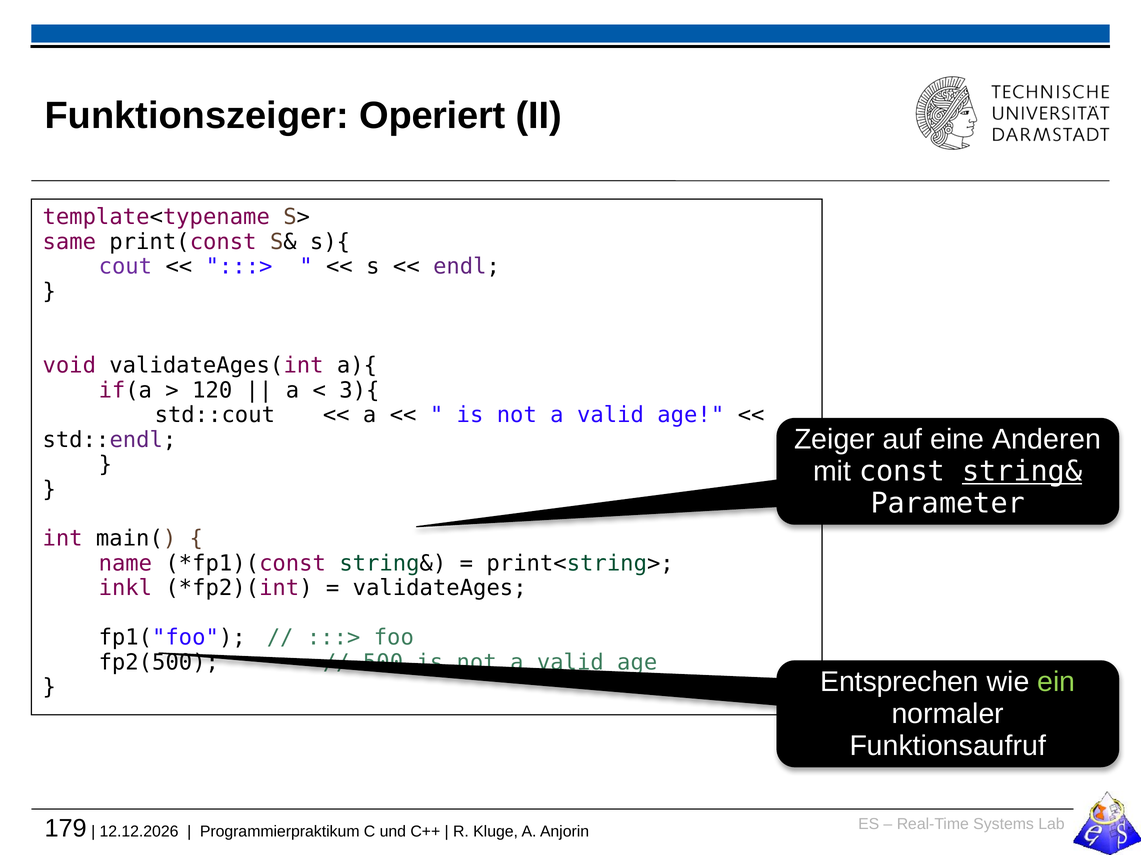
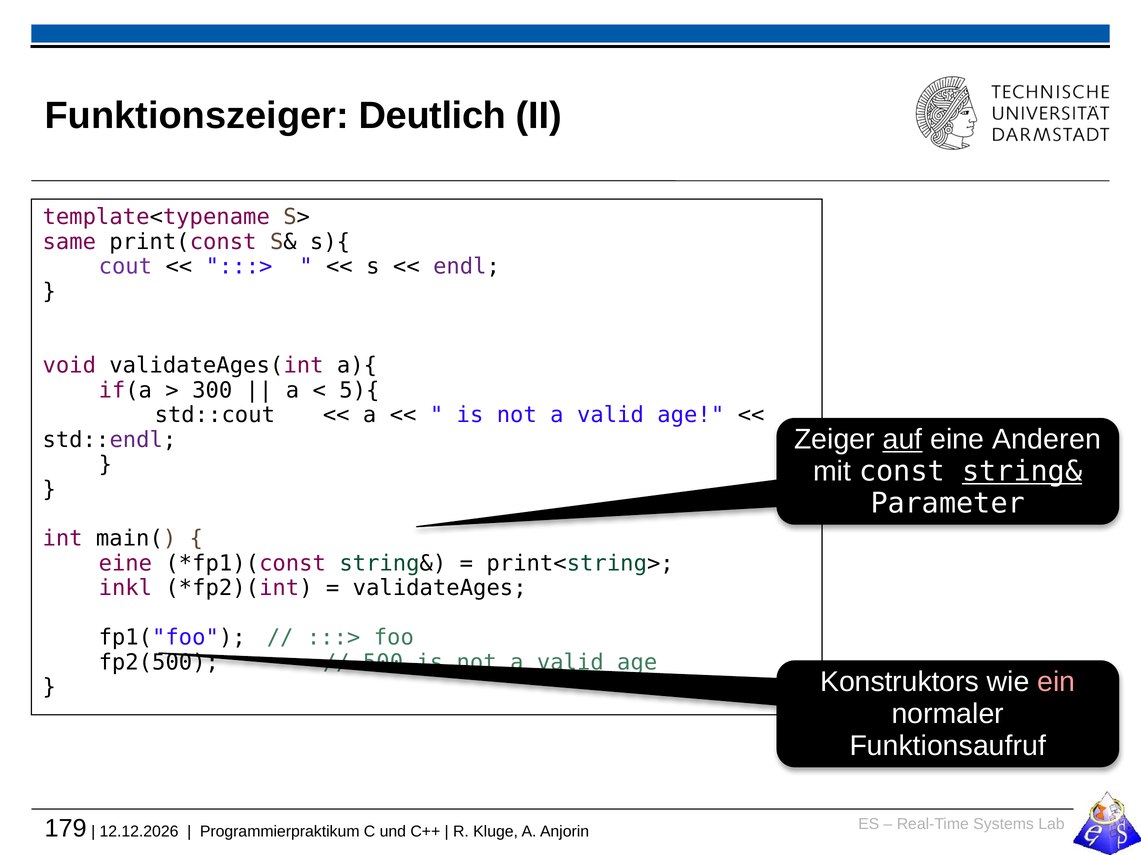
Operiert: Operiert -> Deutlich (432, 116)
120: 120 -> 300 (212, 391)
3){: 3){ -> 5){ (359, 391)
auf underline: none -> present (902, 440)
name: name -> eine (125, 564)
Entsprechen: Entsprechen -> Konstruktors (899, 683)
ein colour: light green -> pink (1056, 683)
